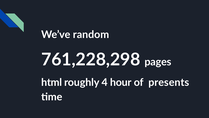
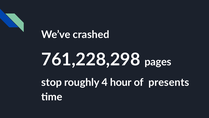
random: random -> crashed (91, 34)
html: html -> stop (52, 82)
